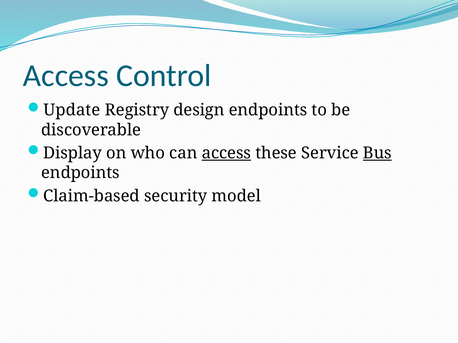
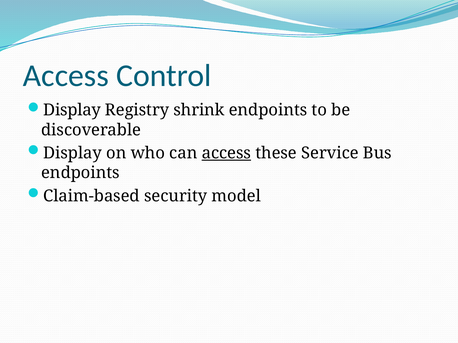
Update: Update -> Display (72, 110)
design: design -> shrink (199, 110)
Bus underline: present -> none (377, 153)
